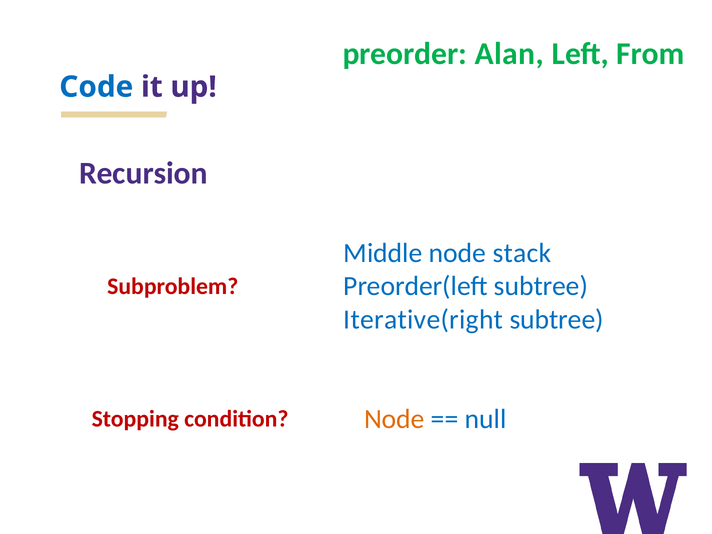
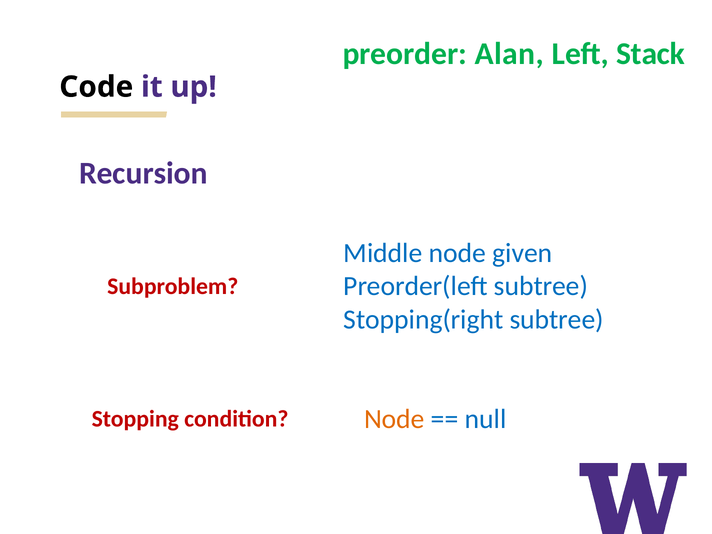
From: From -> Stack (651, 54)
Code colour: blue -> black (96, 87)
stack: stack -> given (522, 253)
Iterative(right: Iterative(right -> Stopping(right (423, 320)
